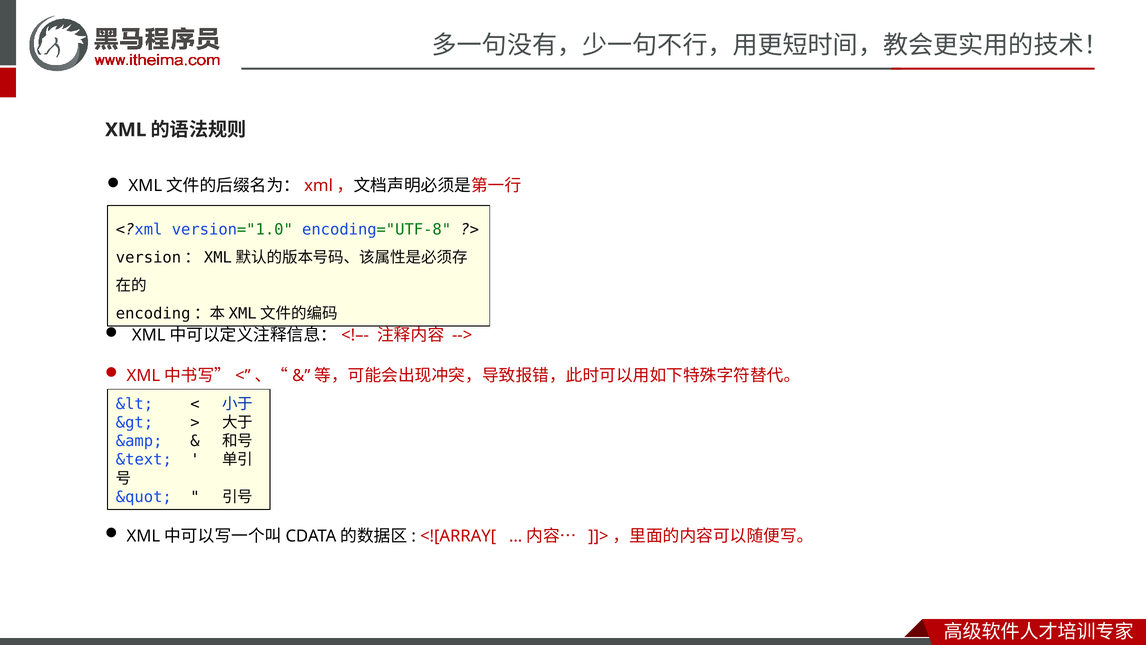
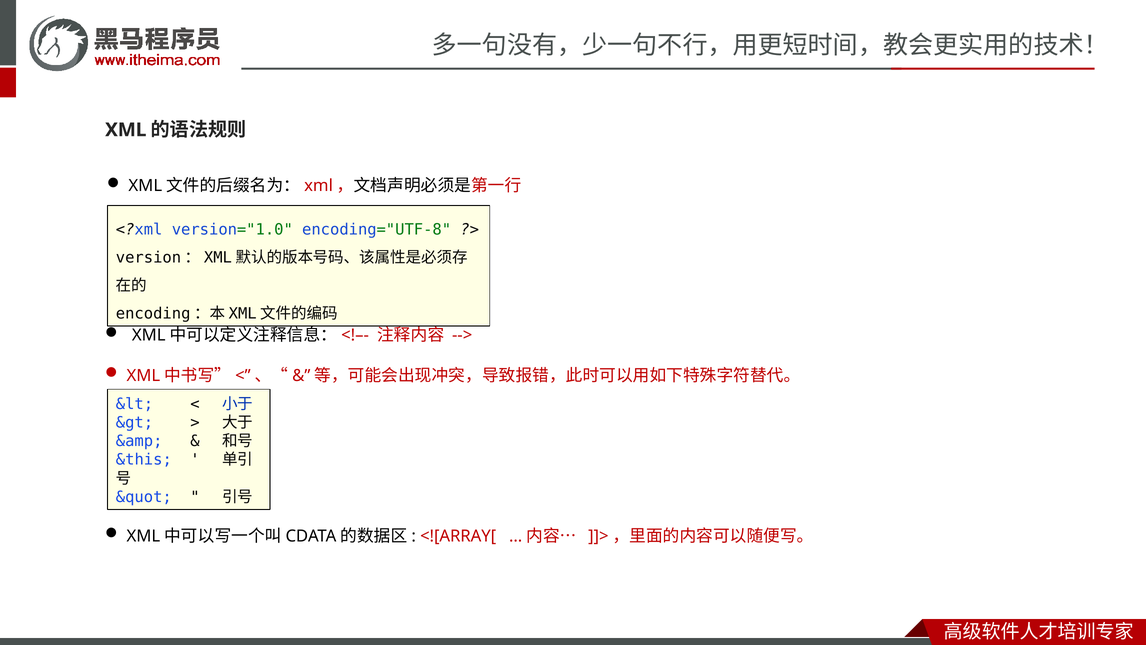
&text: &text -> &this (144, 460)
